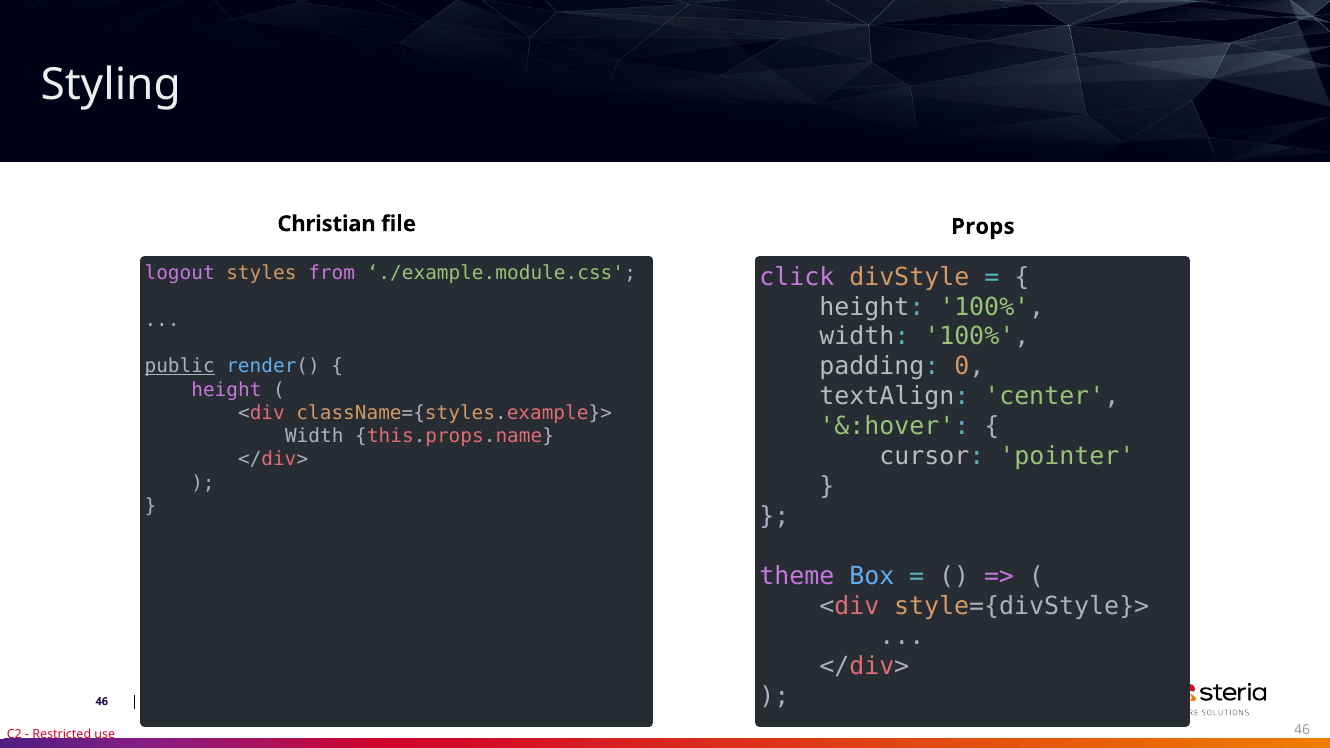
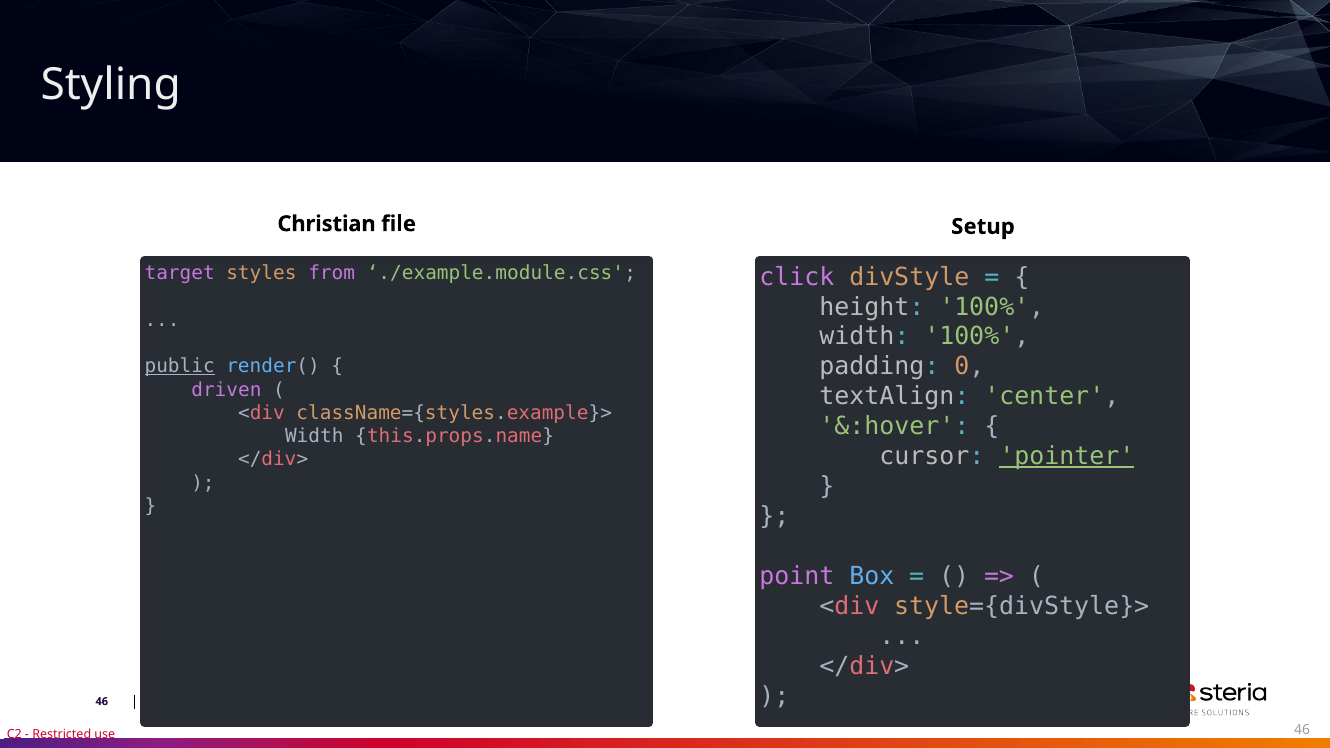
Props: Props -> Setup (983, 227)
logout: logout -> target (180, 273)
height: height -> driven (226, 390)
pointer underline: none -> present (1067, 457)
theme: theme -> point (797, 576)
